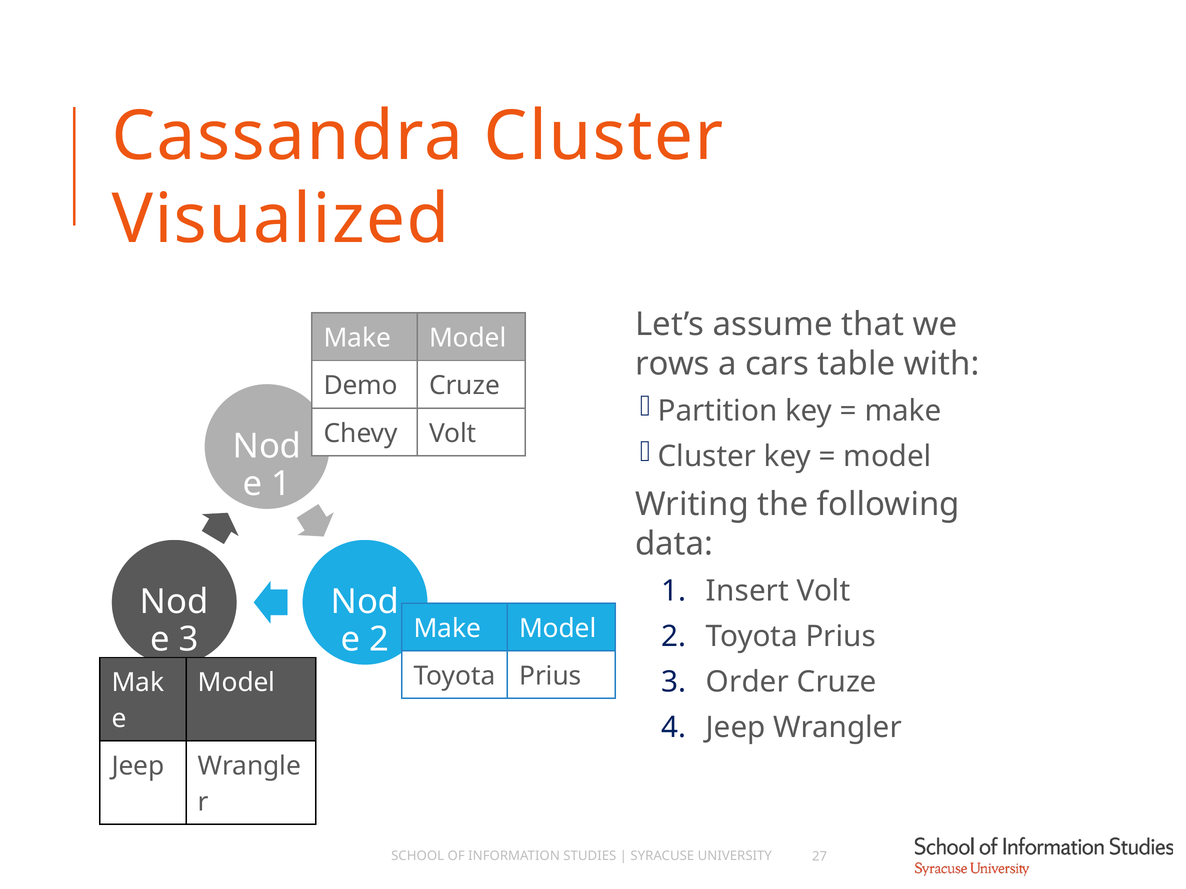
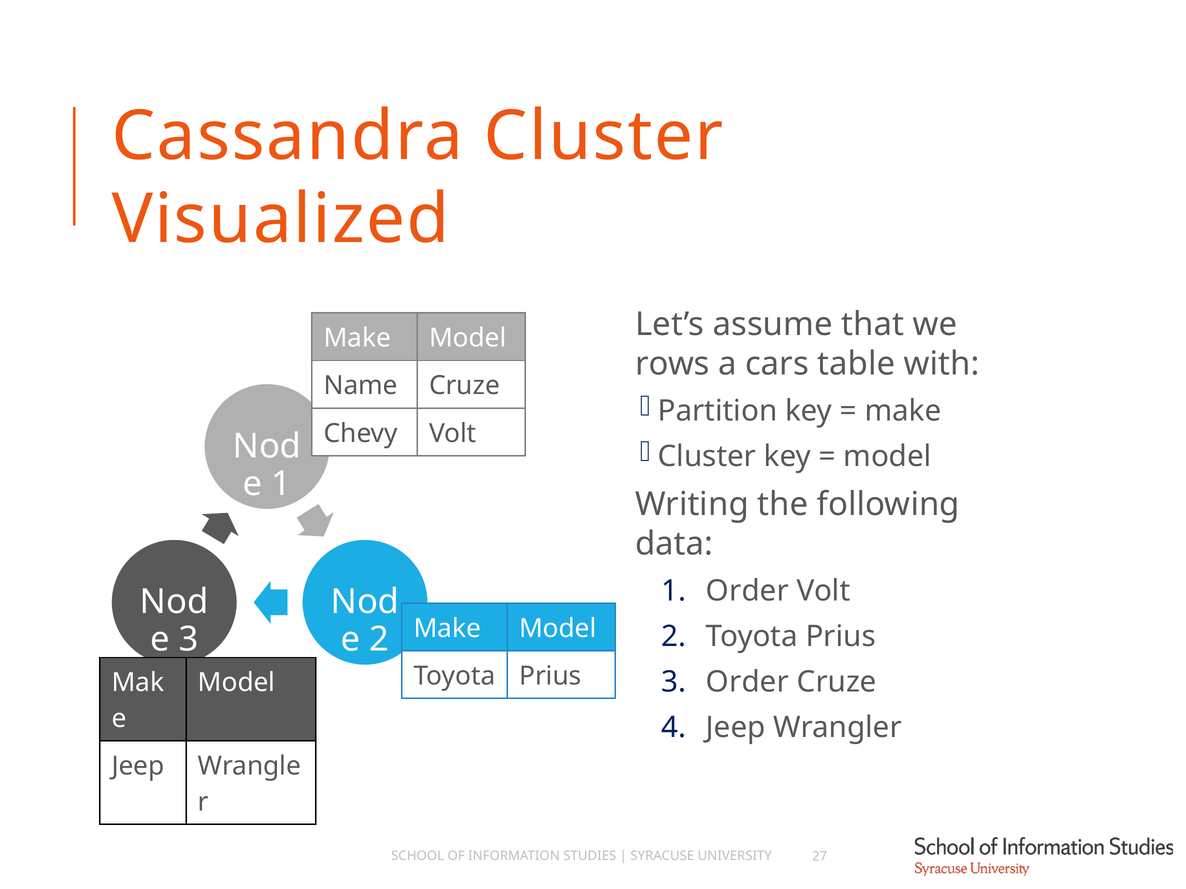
Demo: Demo -> Name (361, 386)
Insert: Insert -> Order (747, 591)
